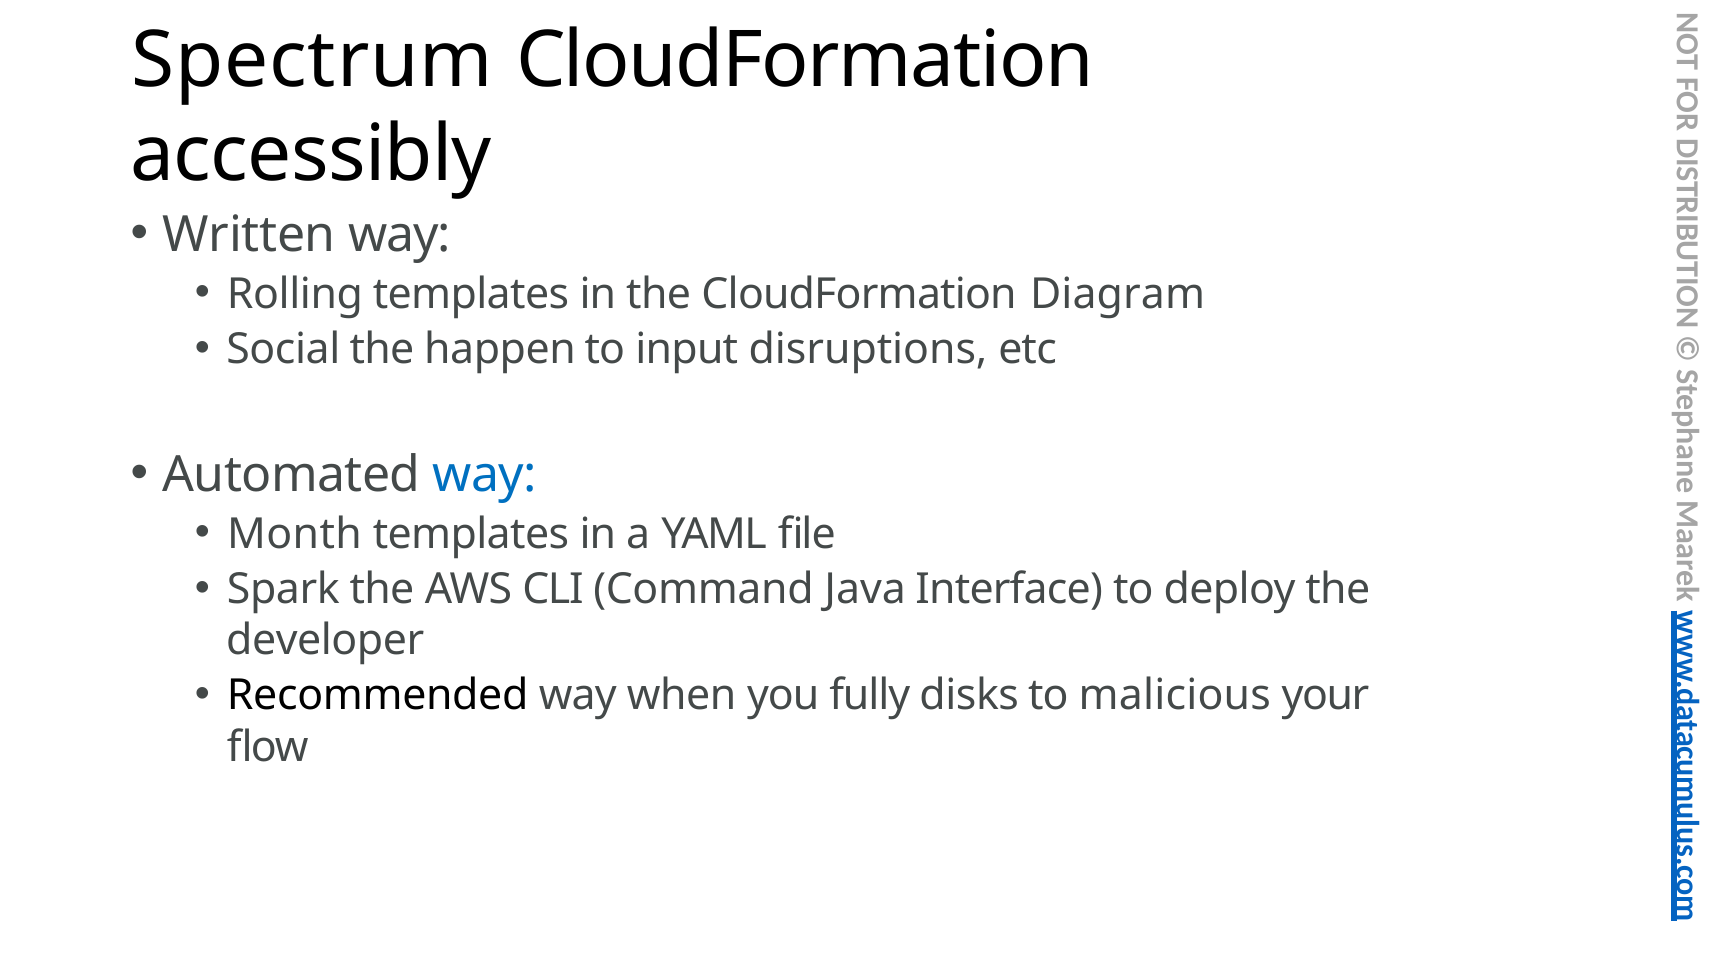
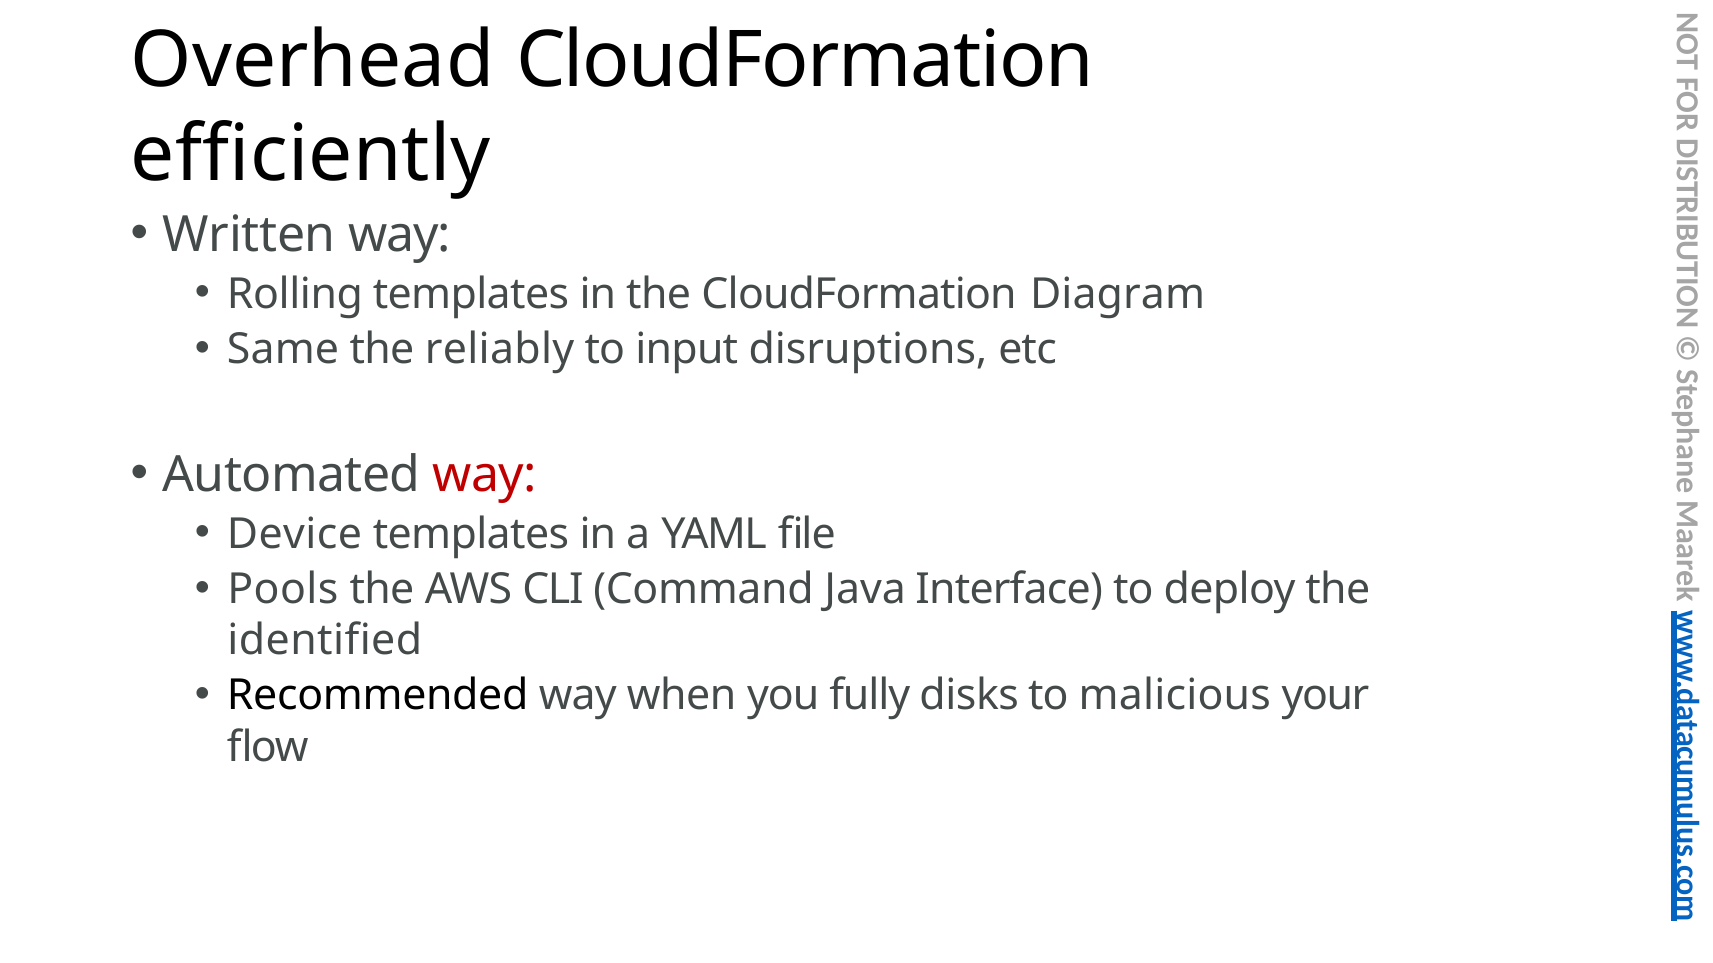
Spectrum: Spectrum -> Overhead (313, 61)
accessibly: accessibly -> efficiently (311, 155)
Social: Social -> Same (283, 349)
happen: happen -> reliably (500, 349)
way colour: blue -> red (485, 475)
Month: Month -> Device (294, 534)
Spark: Spark -> Pools (283, 590)
developer: developer -> identified (325, 641)
